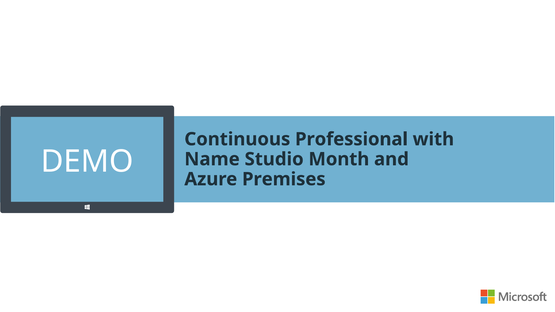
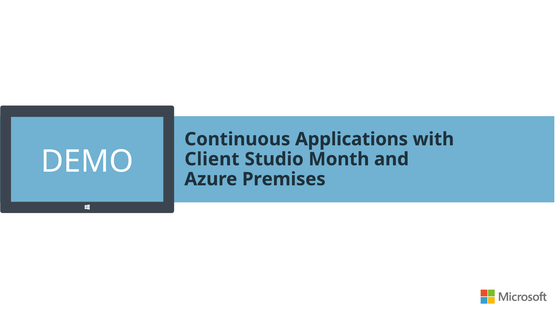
Professional: Professional -> Applications (352, 139)
Name: Name -> Client (212, 159)
